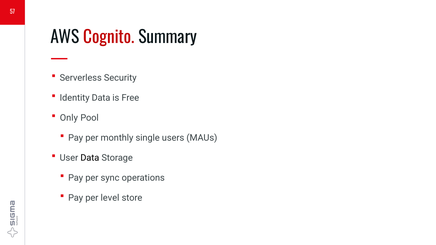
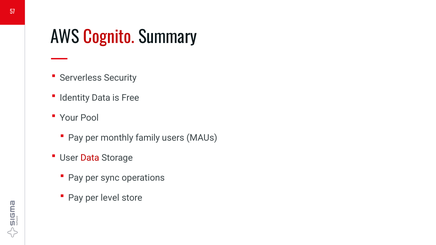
Only: Only -> Your (69, 118)
single: single -> family (148, 138)
Data colour: black -> red (90, 158)
